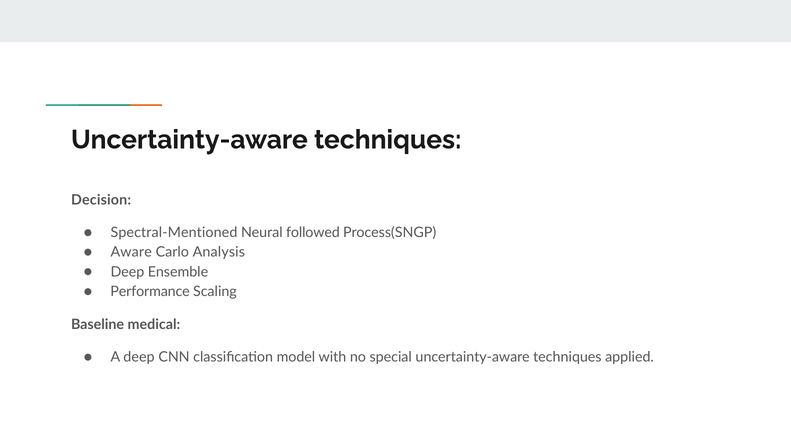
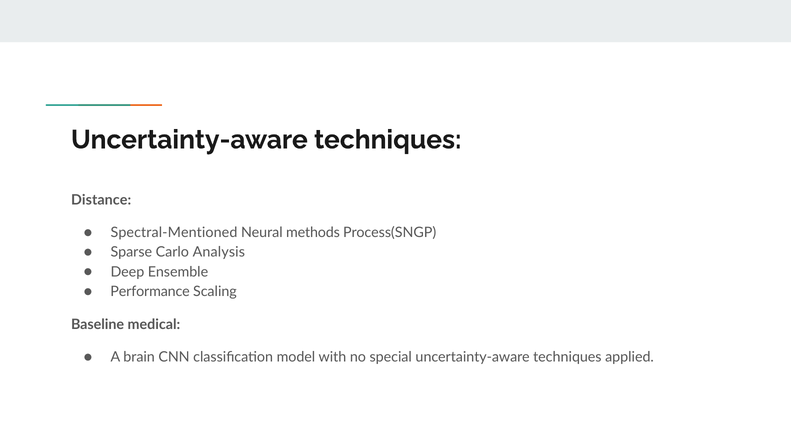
Decision: Decision -> Distance (101, 200)
followed: followed -> methods (313, 233)
Aware: Aware -> Sparse (131, 252)
A deep: deep -> brain (139, 357)
